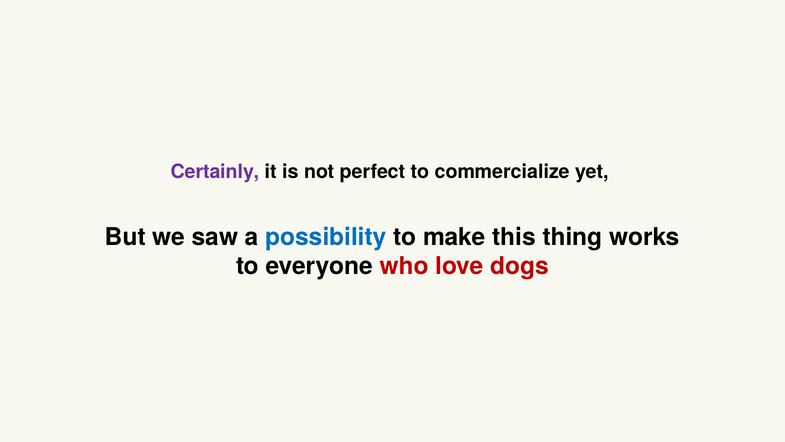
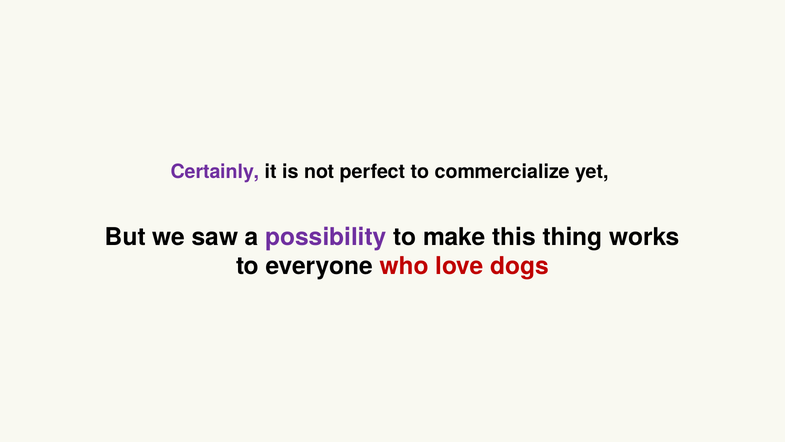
possibility colour: blue -> purple (326, 237)
